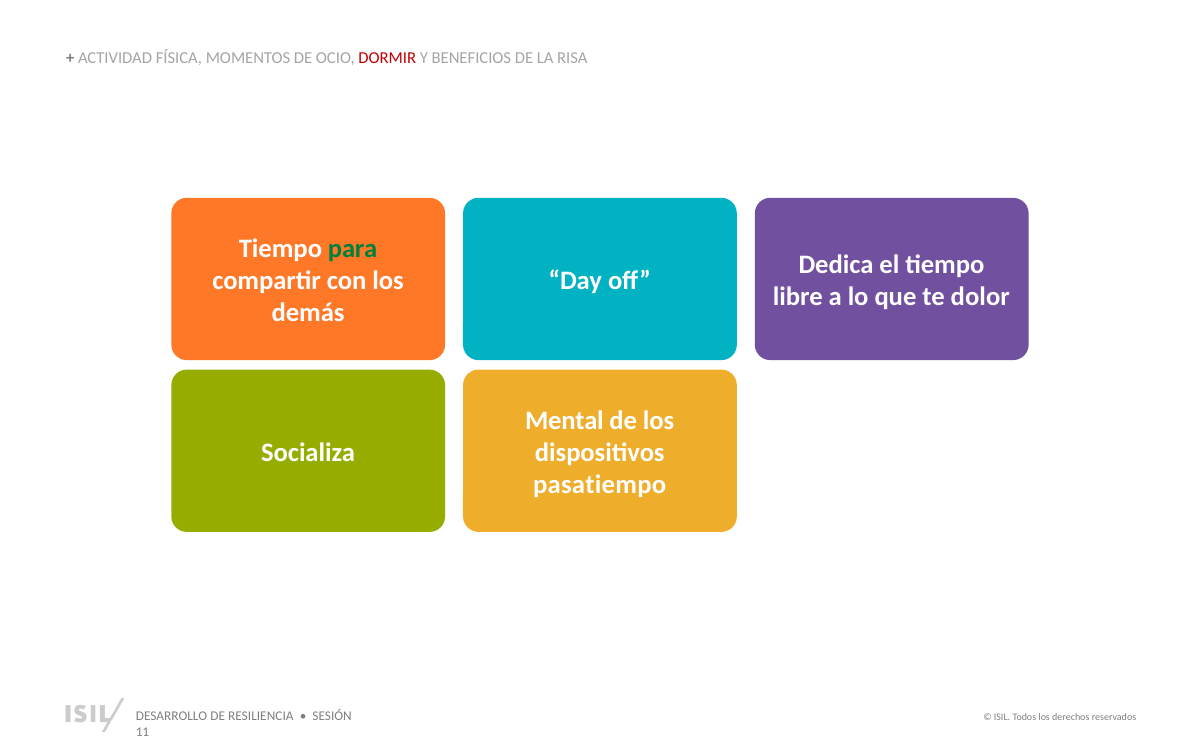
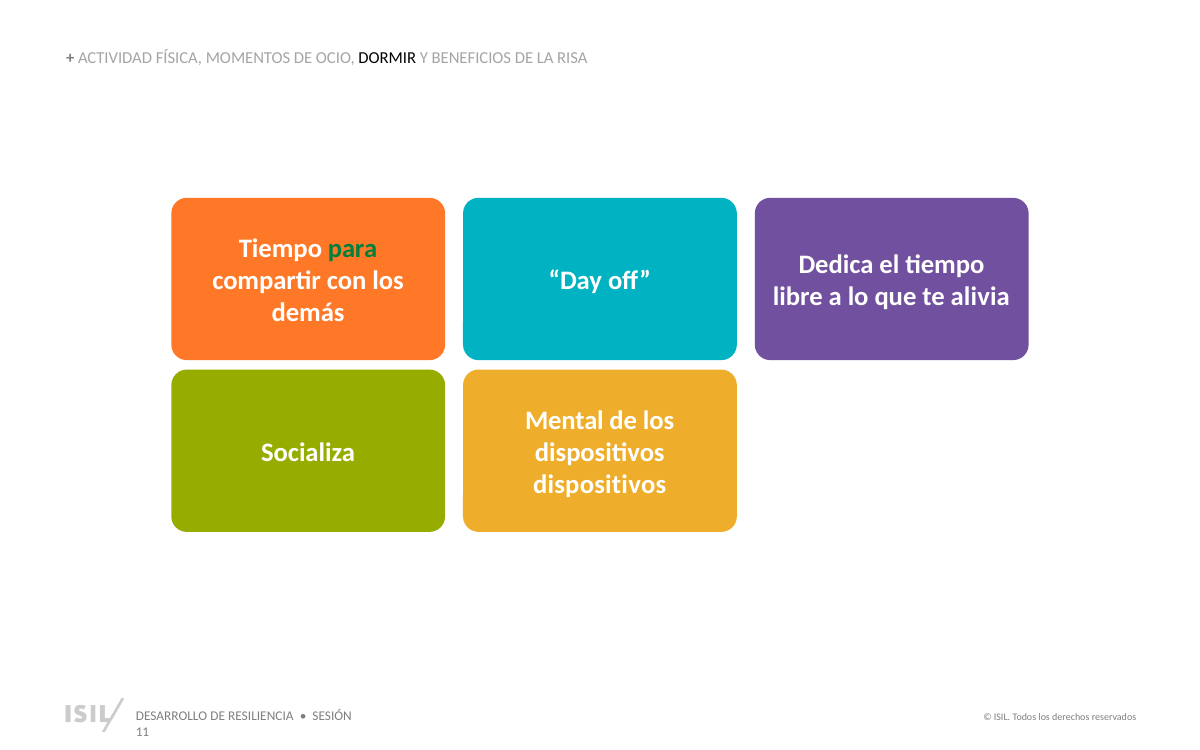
DORMIR colour: red -> black (387, 58)
dolor: dolor -> alivia (980, 297)
pasatiempo: pasatiempo -> dispositivos (600, 485)
